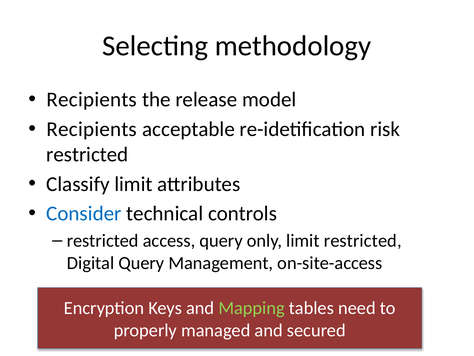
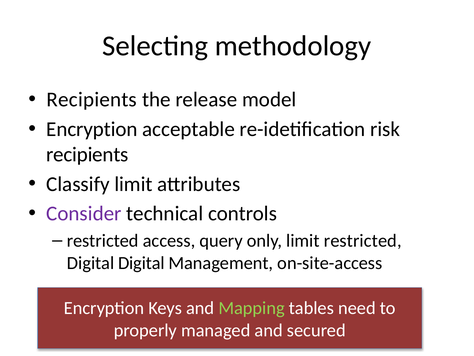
Recipients: Recipients -> Encryption (92, 129)
restricted: restricted -> recipients (87, 154)
Consider colour: blue -> purple (84, 213)
Digital Query: Query -> Digital (141, 263)
